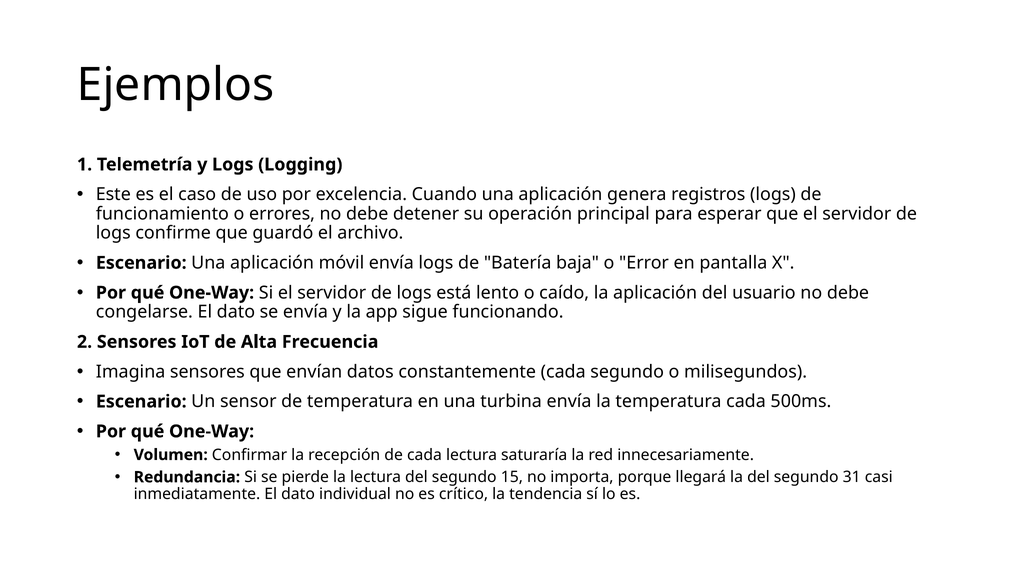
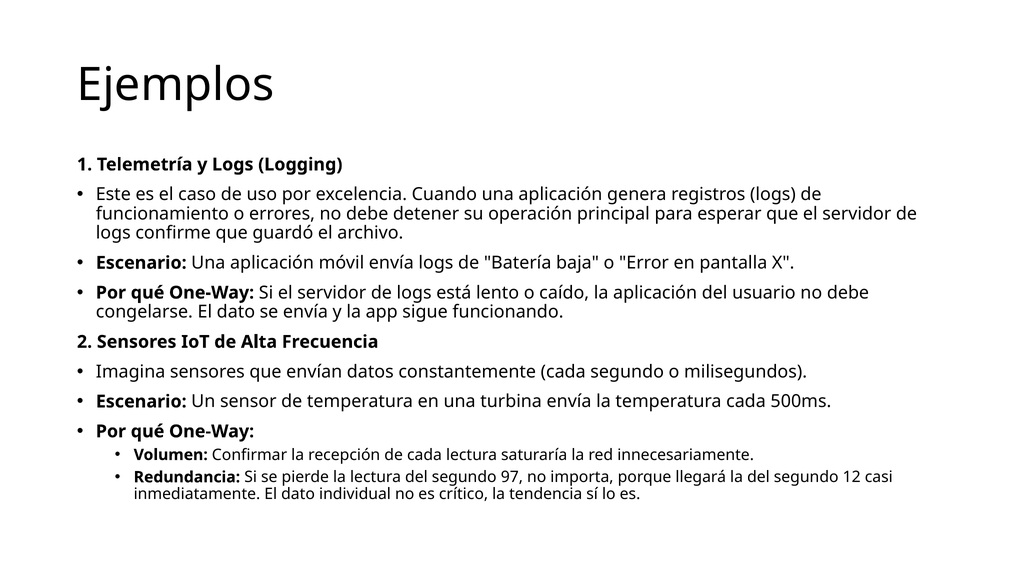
15: 15 -> 97 (512, 477)
31: 31 -> 12 (852, 477)
